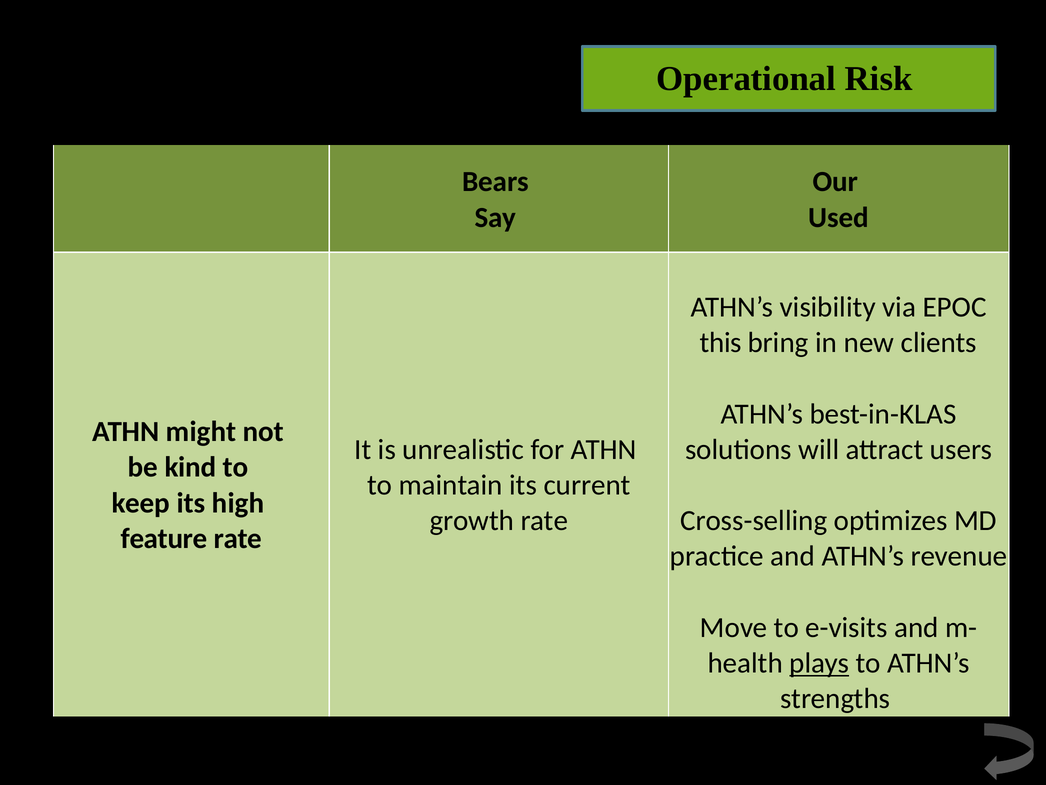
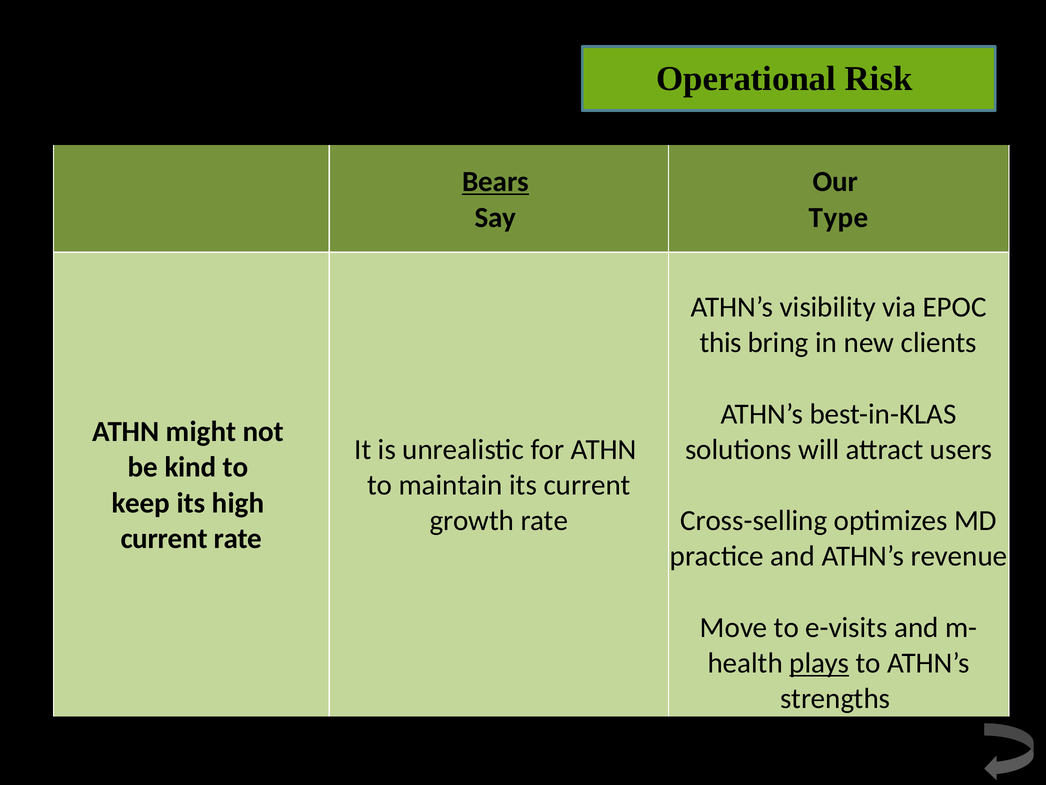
Bears underline: none -> present (496, 182)
Used: Used -> Type (839, 217)
feature: feature -> current (164, 538)
